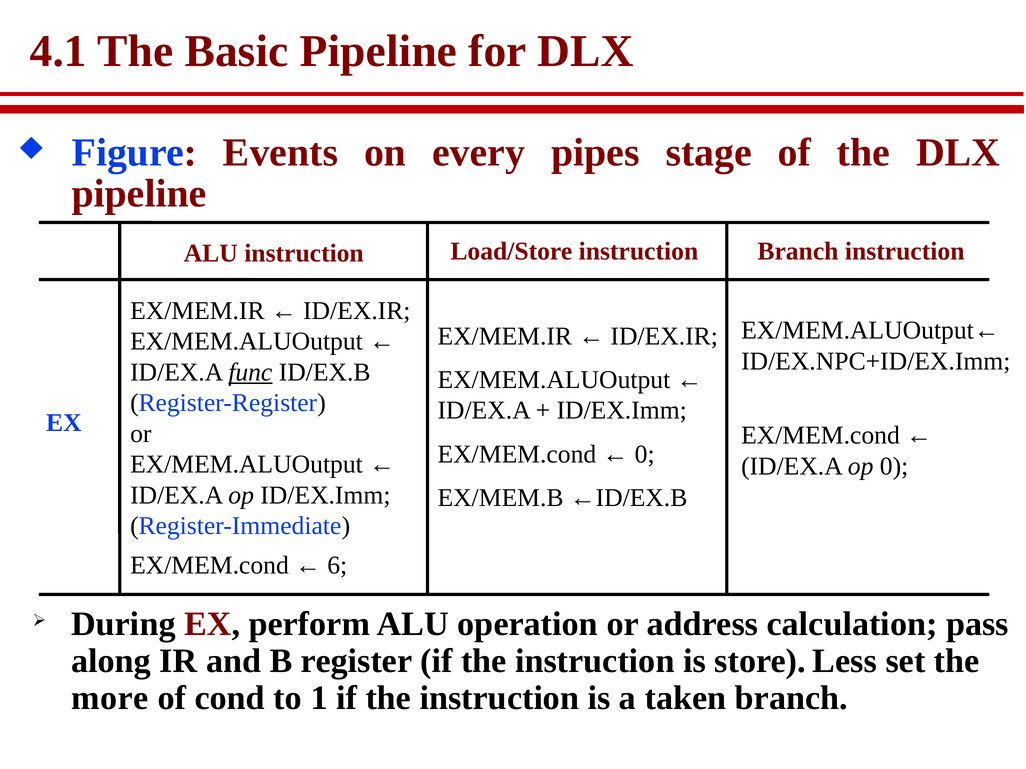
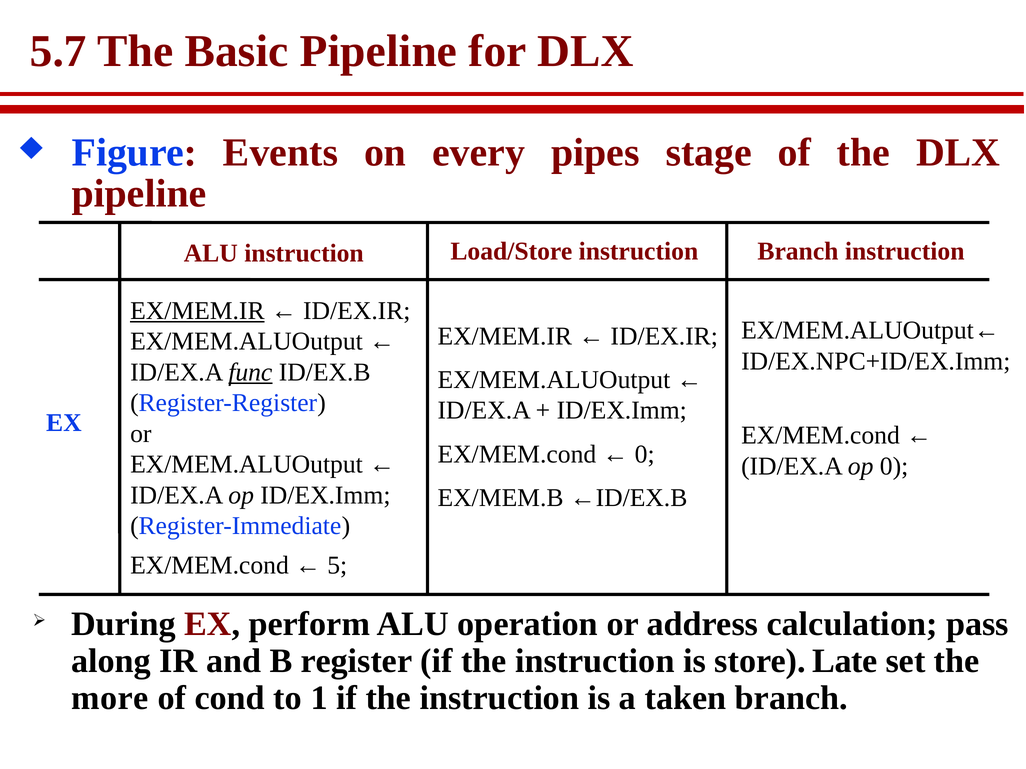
4.1: 4.1 -> 5.7 (58, 51)
EX/MEM.IR underline: none -> present (197, 311)
6: 6 -> 5 (337, 566)
Less: Less -> Late (845, 661)
